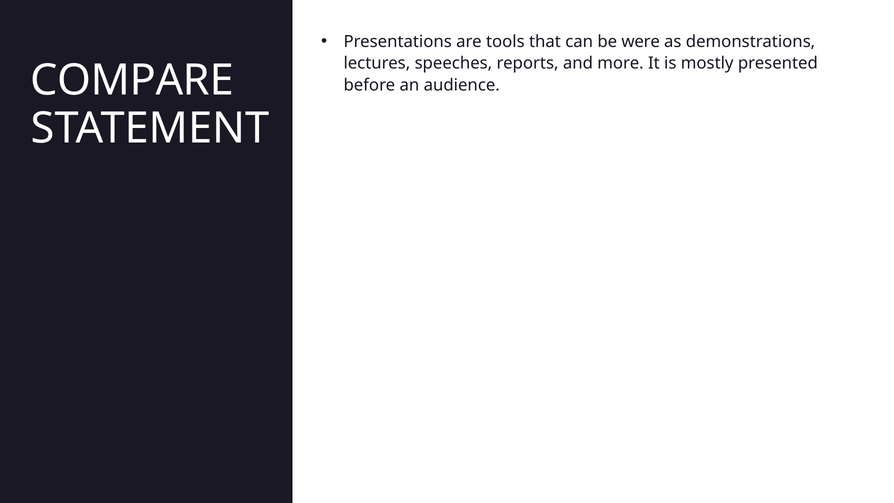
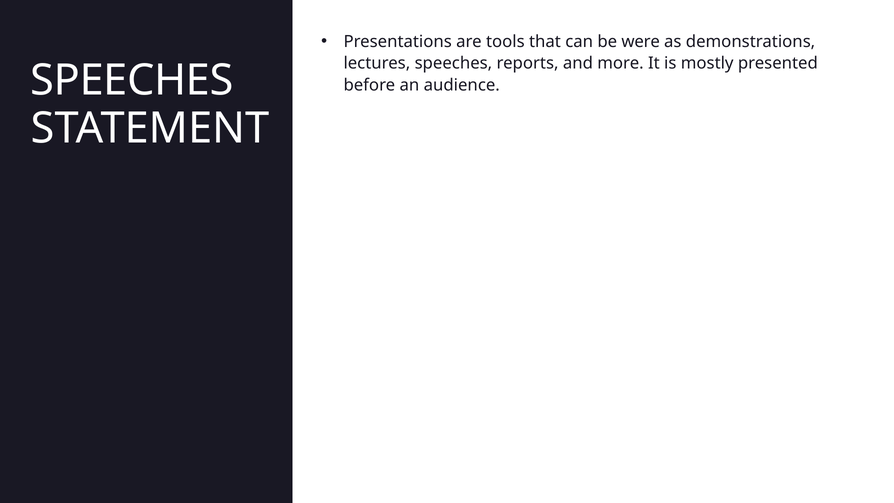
COMPARE: COMPARE -> SPEECHES (132, 81)
